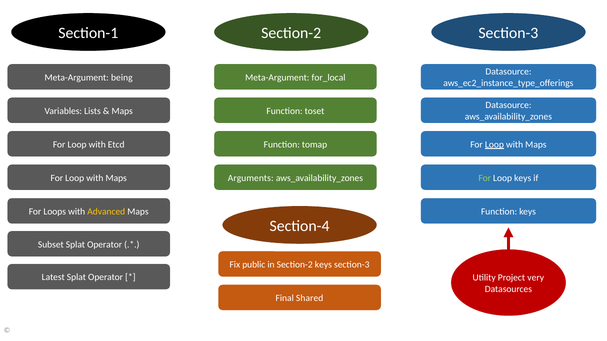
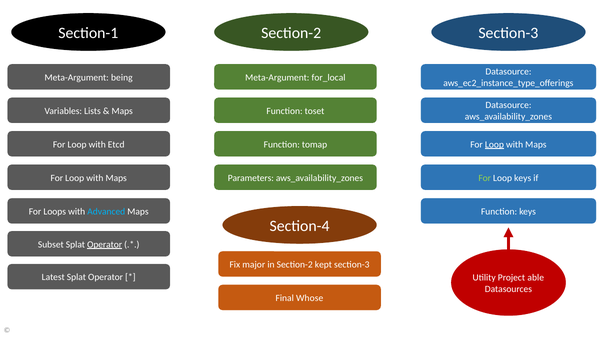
Arguments: Arguments -> Parameters (251, 178)
Advanced colour: yellow -> light blue (106, 212)
Operator underline: none -> present (105, 245)
public: public -> major (254, 265)
Section-2 keys: keys -> kept (323, 265)
very: very -> able (536, 278)
Shared: Shared -> Whose (310, 298)
